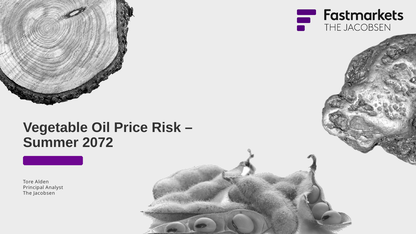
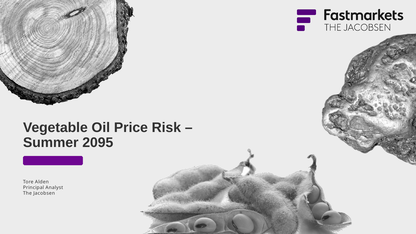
2072: 2072 -> 2095 (98, 143)
